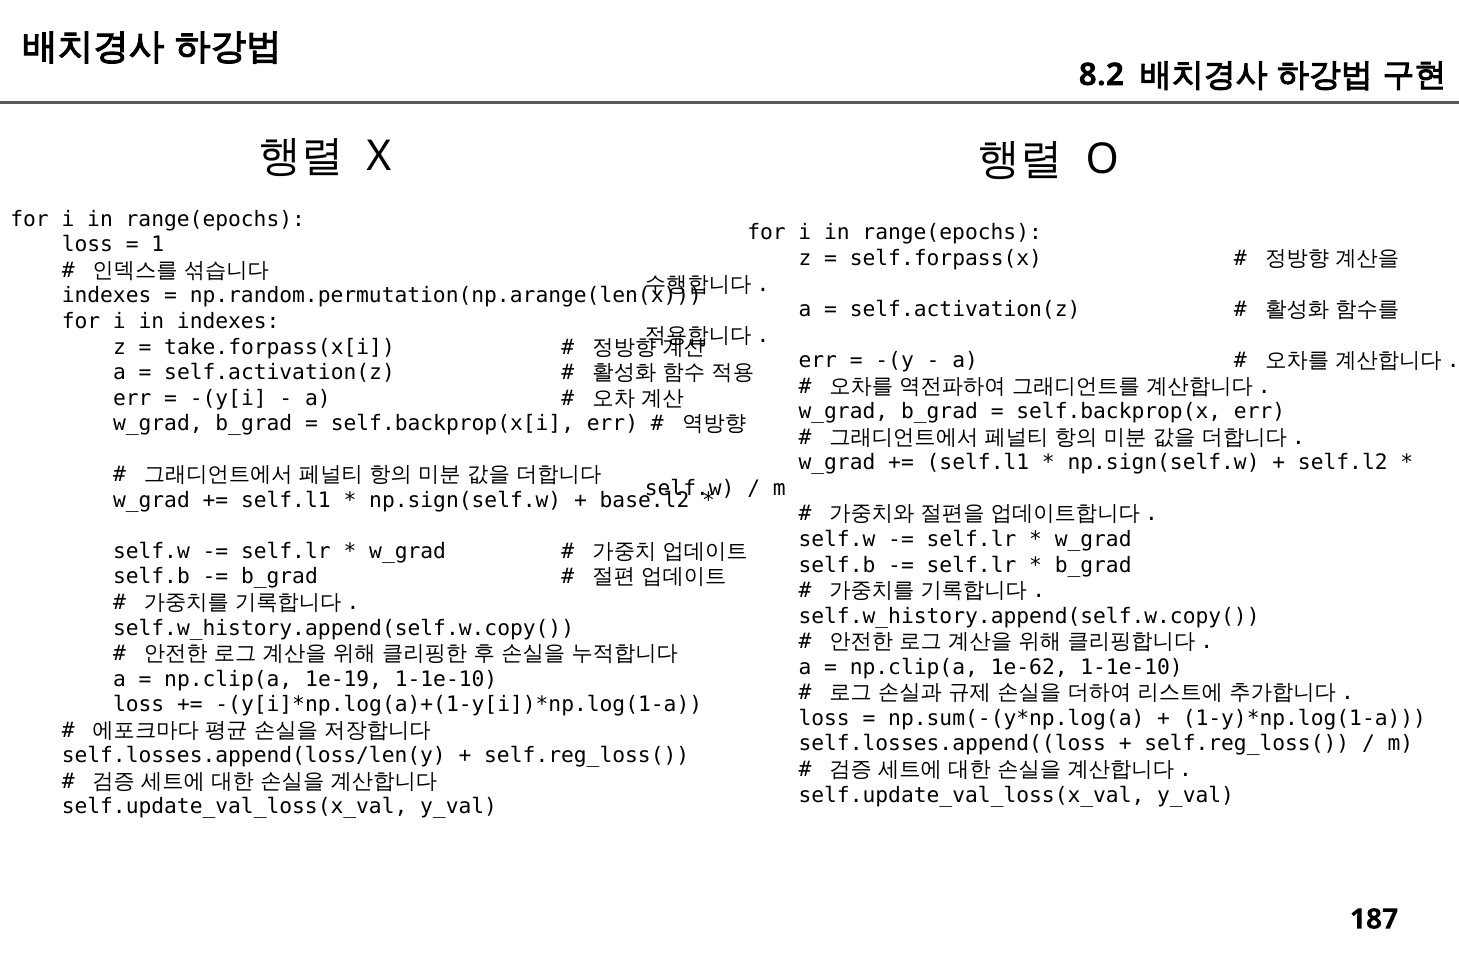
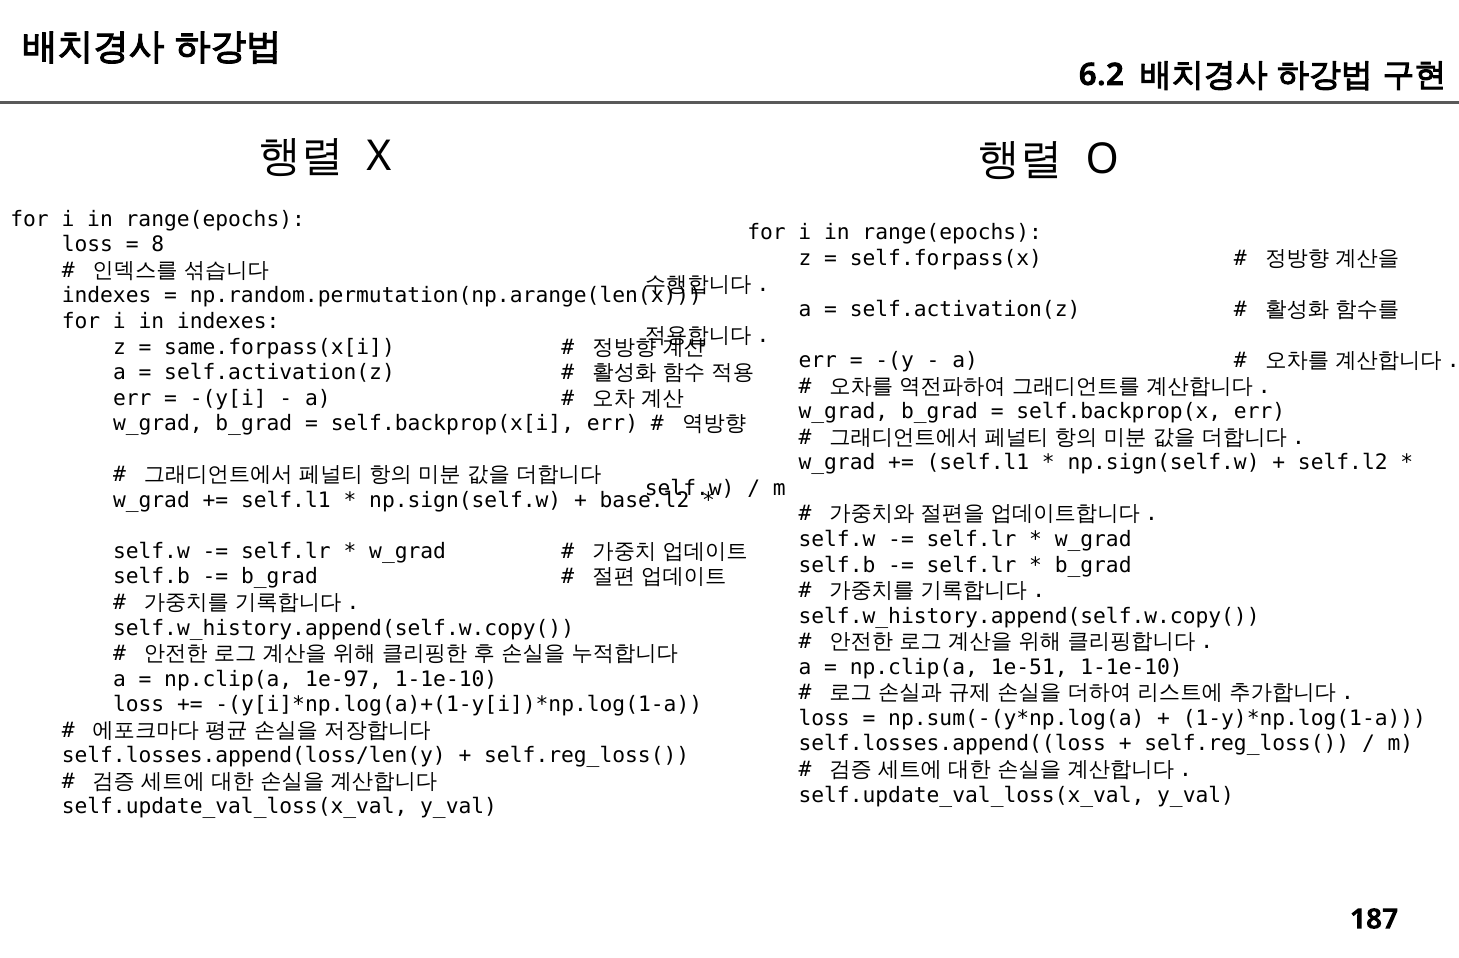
8.2: 8.2 -> 6.2 (1101, 75)
1: 1 -> 8 (158, 245)
take.forpass(x[i: take.forpass(x[i -> same.forpass(x[i (280, 347)
1e-62: 1e-62 -> 1e-51 (1029, 667)
1e-19: 1e-19 -> 1e-97 (344, 679)
